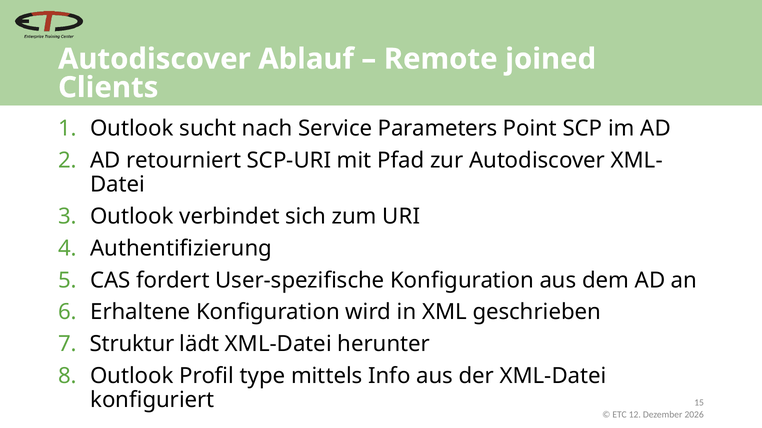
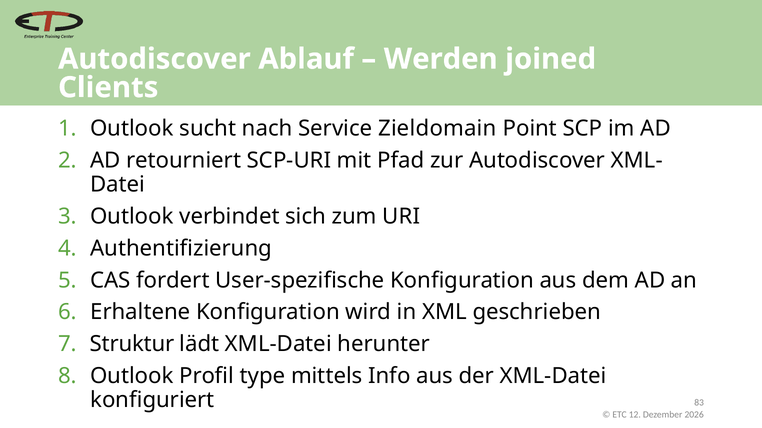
Remote: Remote -> Werden (441, 59)
Parameters: Parameters -> Zieldomain (437, 129)
15: 15 -> 83 (699, 403)
